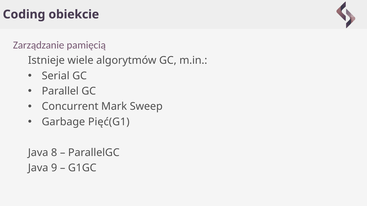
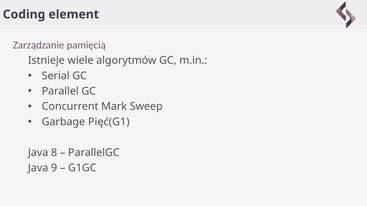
obiekcie: obiekcie -> element (74, 14)
